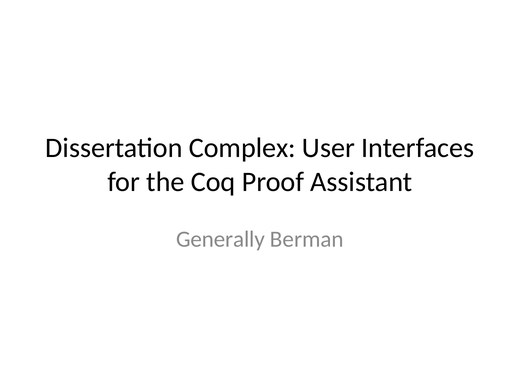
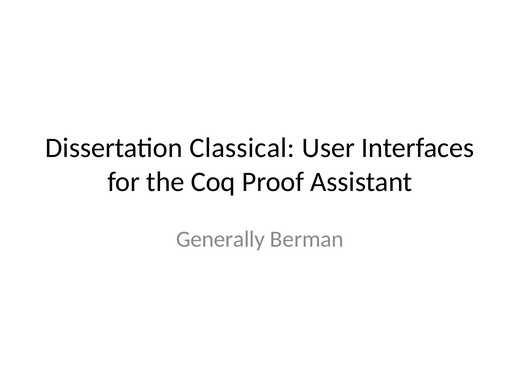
Complex: Complex -> Classical (242, 148)
